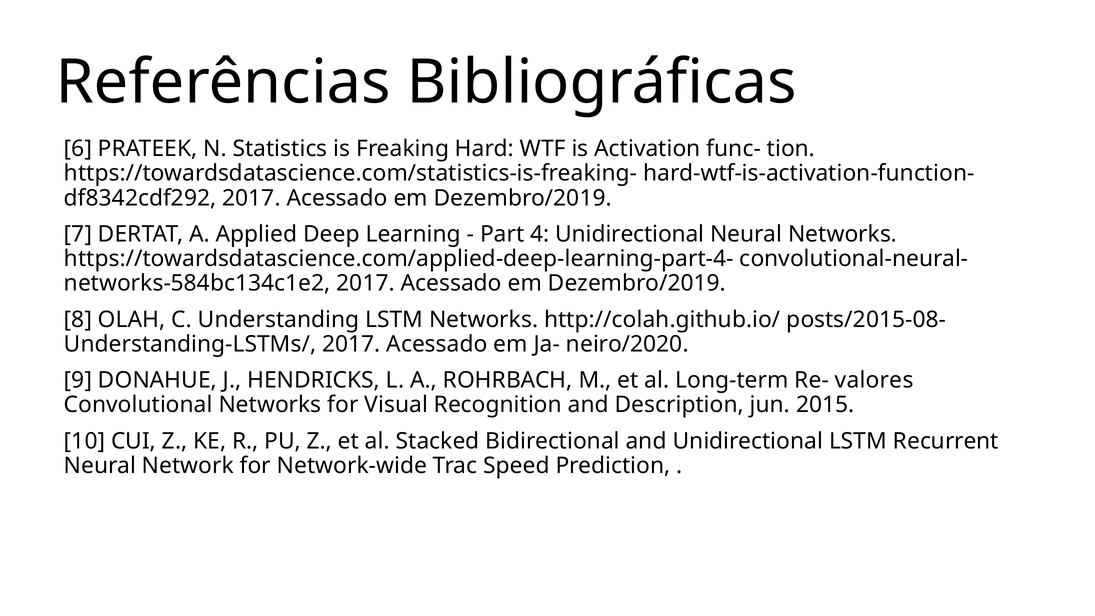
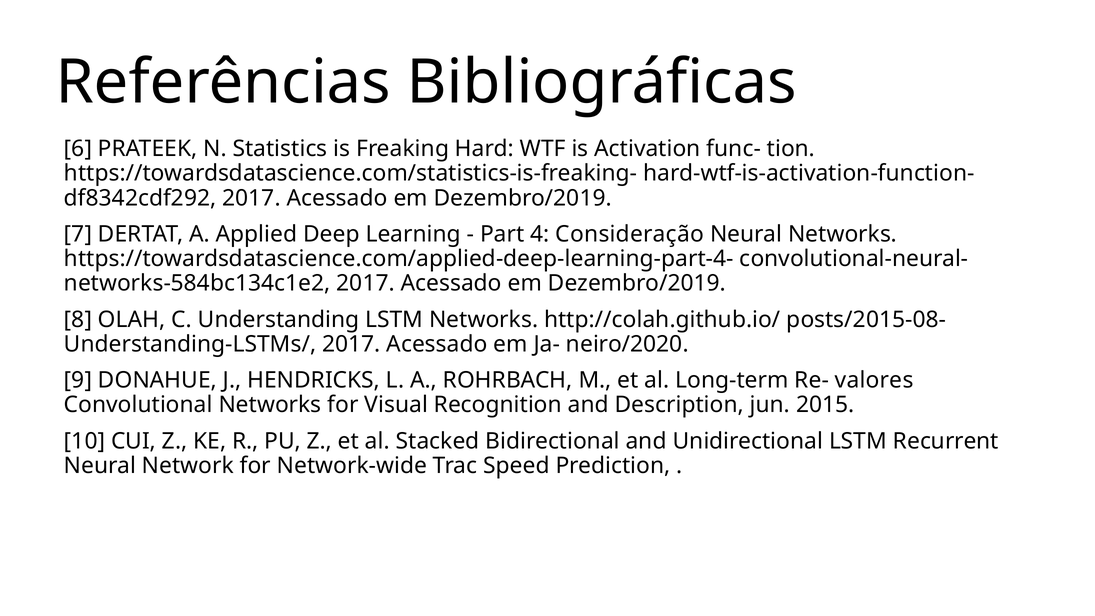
4 Unidirectional: Unidirectional -> Consideração (630, 234)
